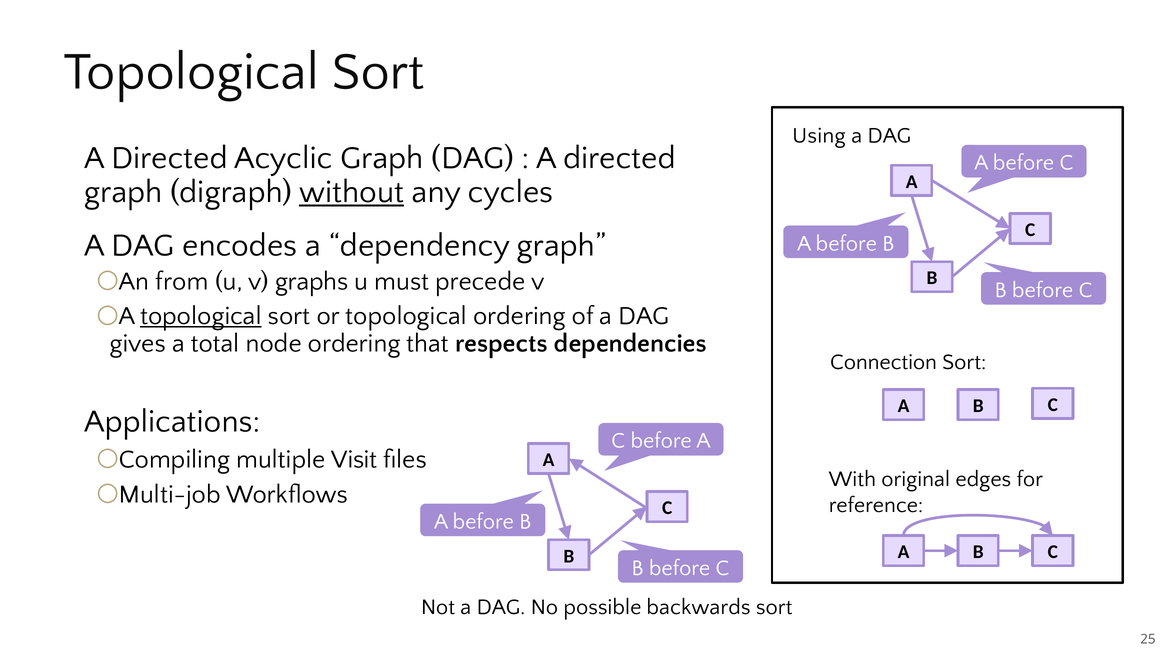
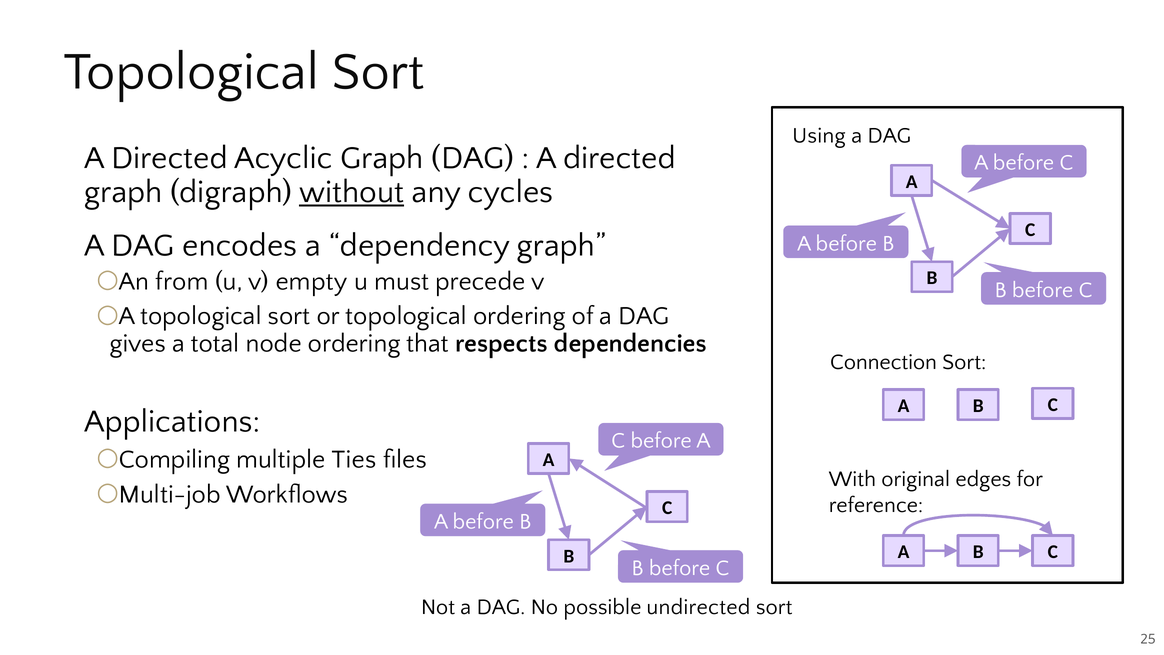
graphs: graphs -> empty (311, 281)
topological underline: present -> none (201, 316)
Visit: Visit -> Ties (354, 459)
backwards: backwards -> undirected (698, 607)
